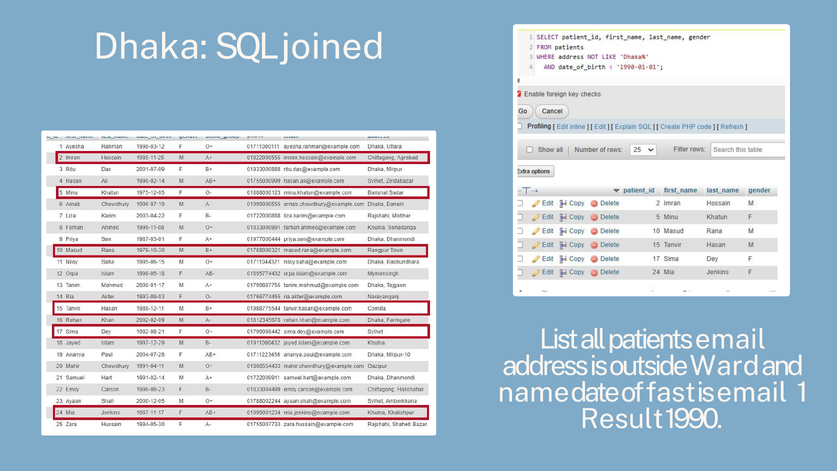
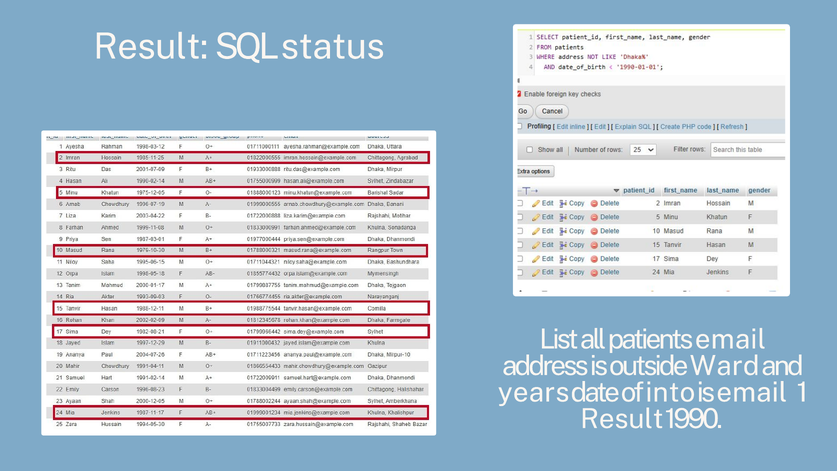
Dhaka: Dhaka -> Result (151, 47)
joined: joined -> status (333, 47)
name: name -> years (534, 392)
fast: fast -> into (670, 392)
